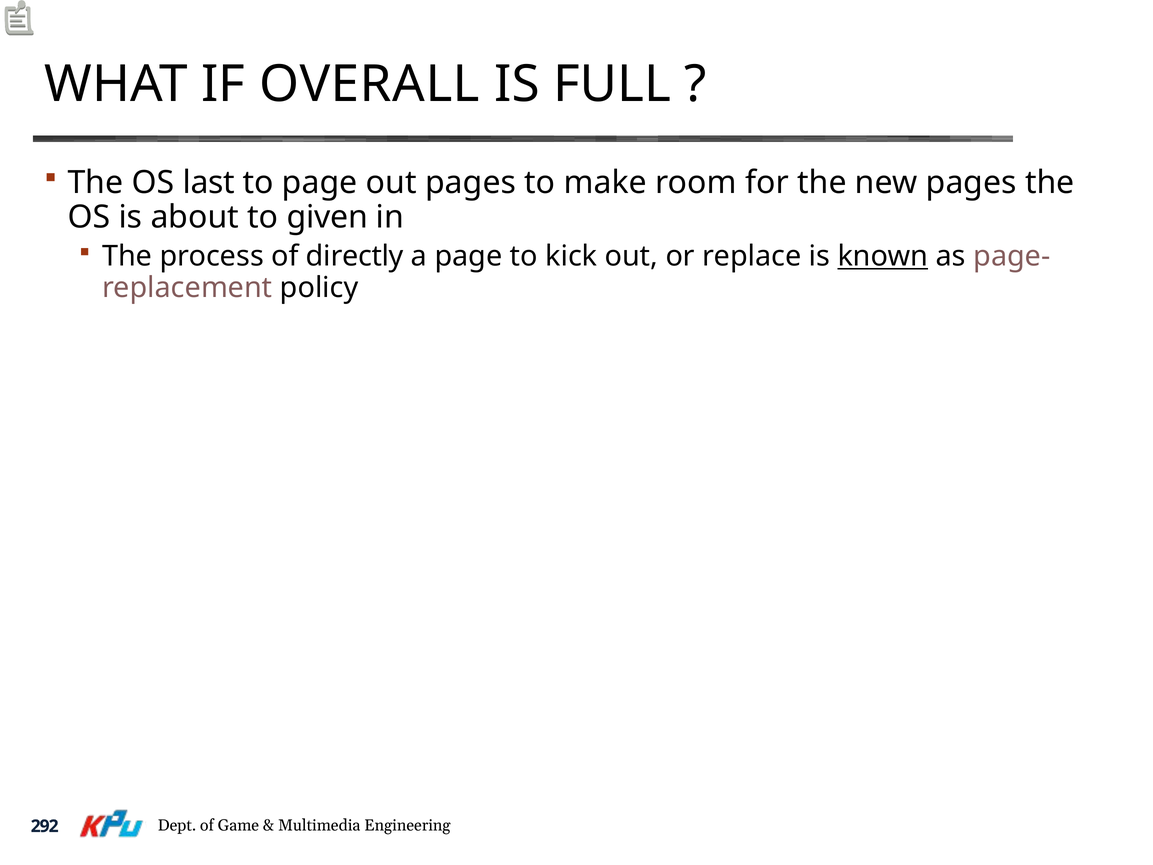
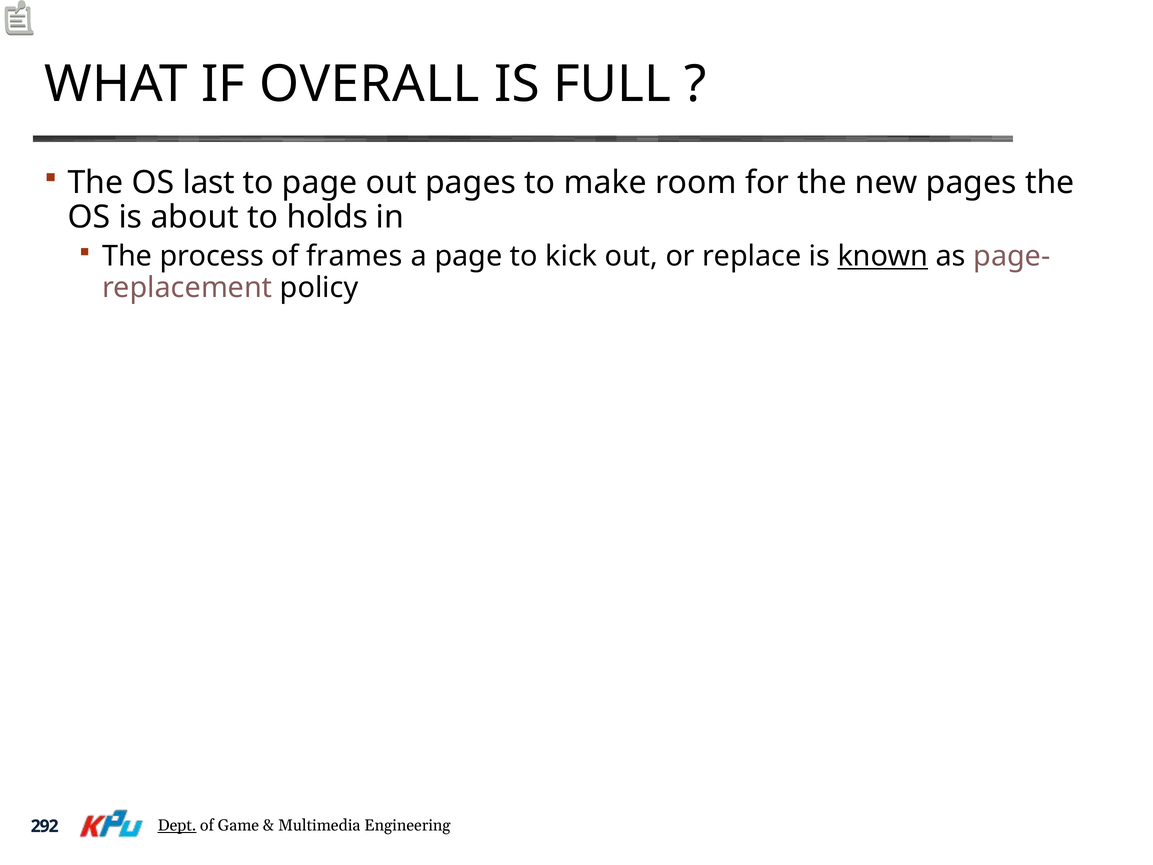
given: given -> holds (327, 217)
directly: directly -> frames (355, 256)
Dept underline: none -> present (177, 825)
